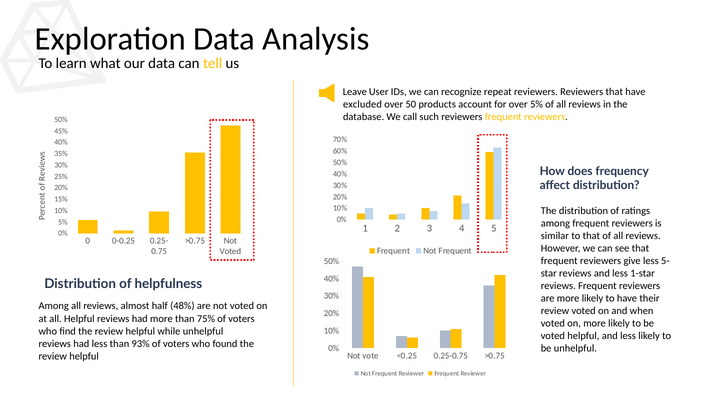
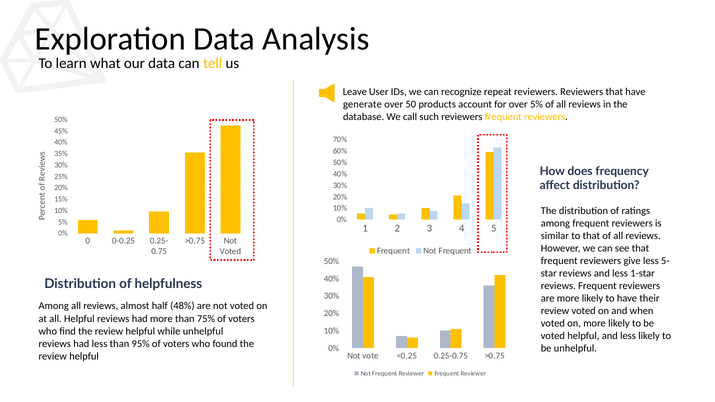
excluded: excluded -> generate (362, 105)
93%: 93% -> 95% (141, 344)
